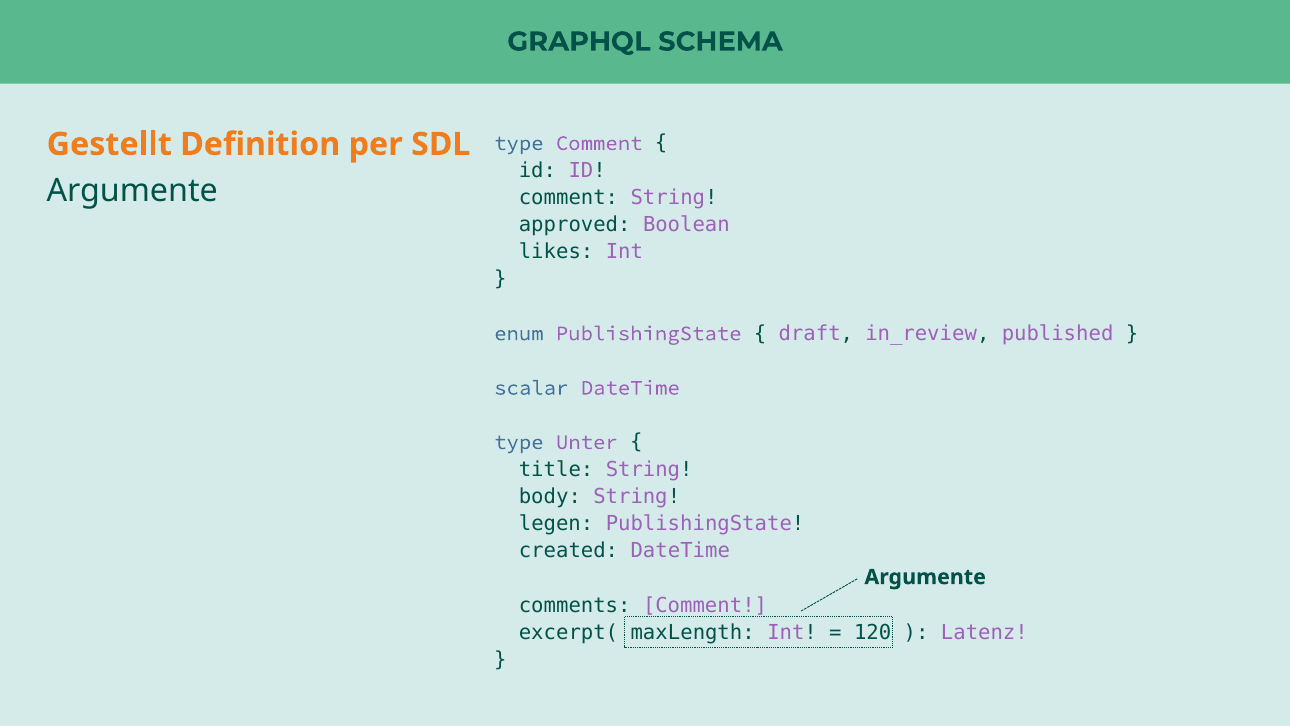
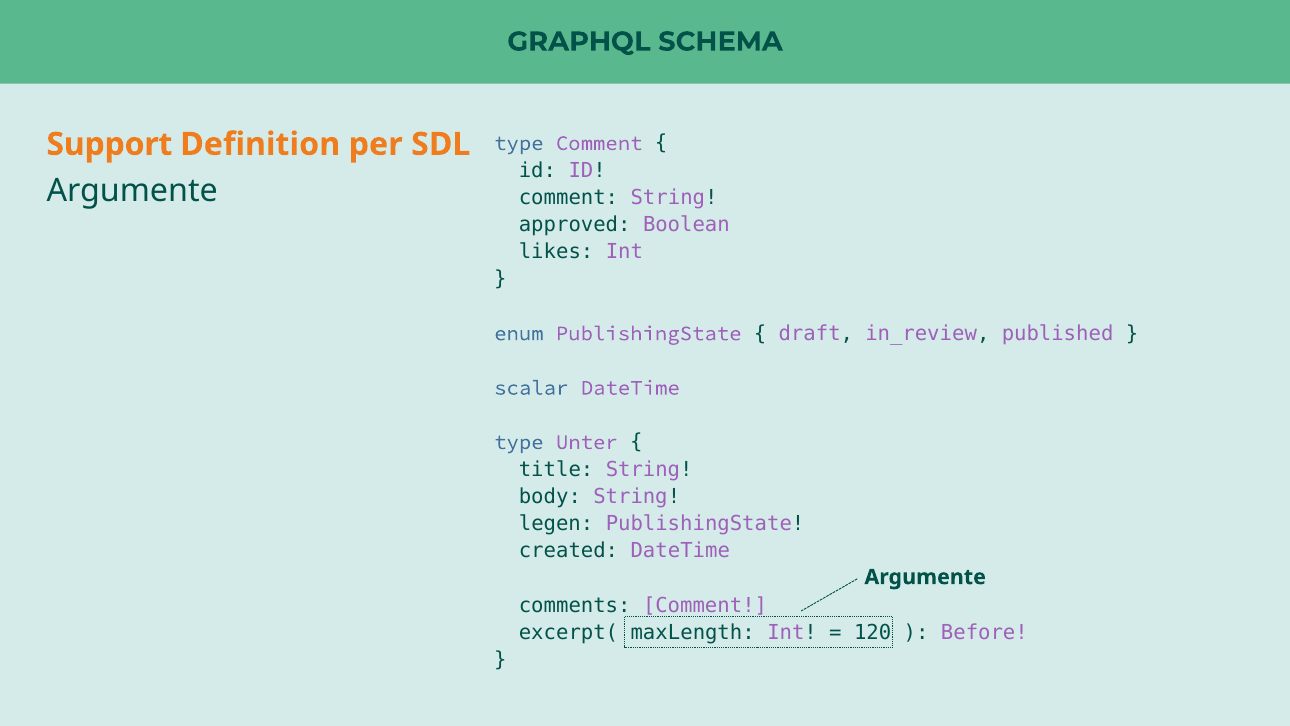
Gestellt: Gestellt -> Support (109, 144)
Latenz: Latenz -> Before (984, 632)
